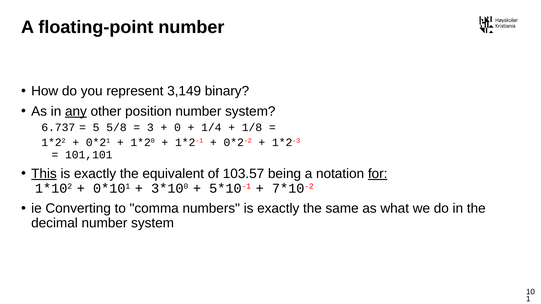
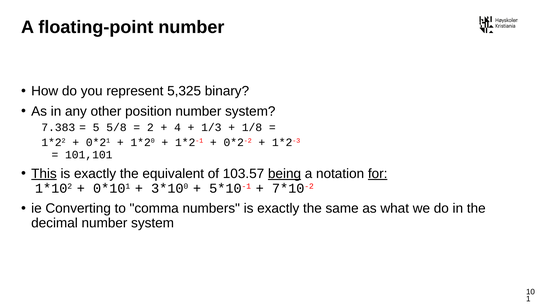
3,149: 3,149 -> 5,325 (184, 91)
any underline: present -> none (76, 112)
6.737: 6.737 -> 7.383 (58, 128)
3: 3 -> 2 (150, 128)
0: 0 -> 4 (177, 128)
1/4: 1/4 -> 1/3 (211, 128)
being underline: none -> present (285, 174)
